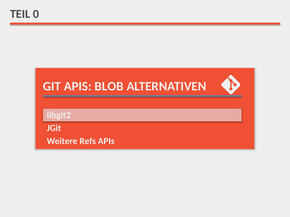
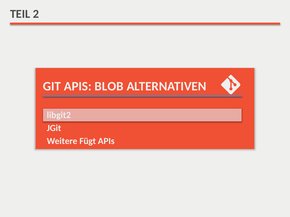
0: 0 -> 2 (36, 14)
Refs: Refs -> Fügt (88, 141)
